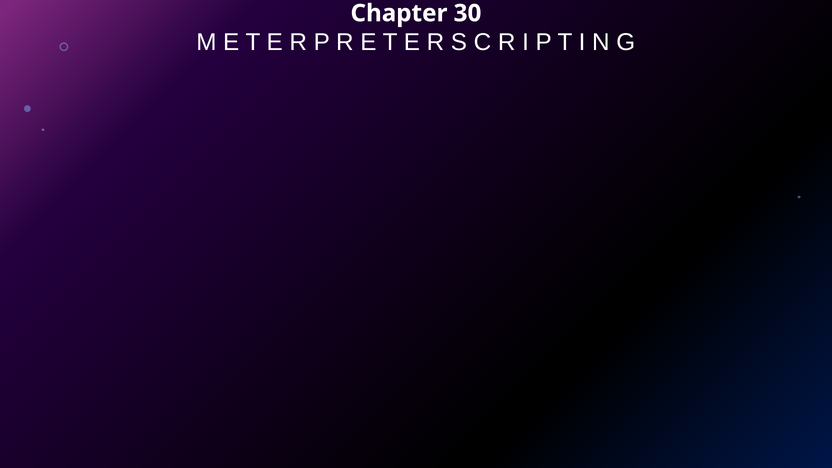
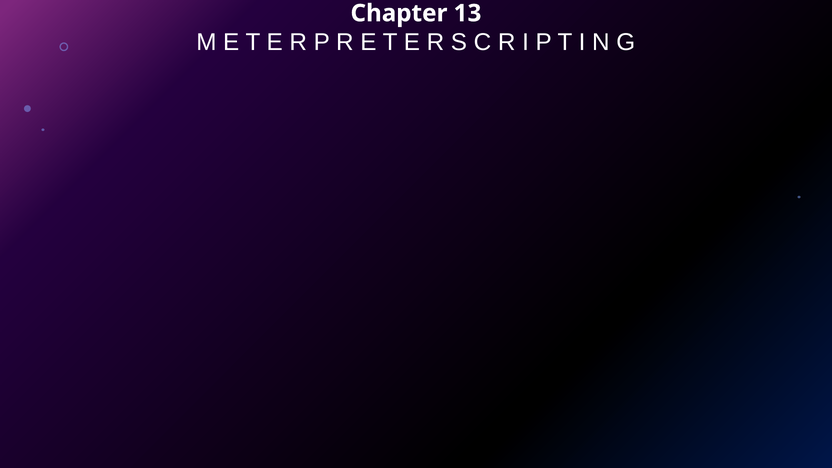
30: 30 -> 13 (467, 13)
